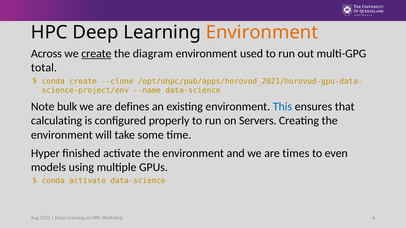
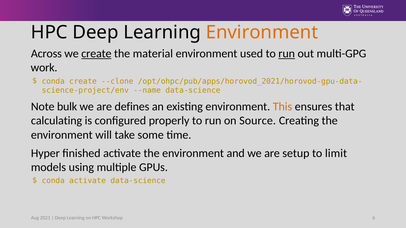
diagram: diagram -> material (153, 54)
run underline: none -> present (287, 54)
total: total -> work (44, 68)
This colour: blue -> orange (283, 107)
Servers: Servers -> Source (258, 121)
times: times -> setup (296, 153)
even: even -> limit (336, 153)
